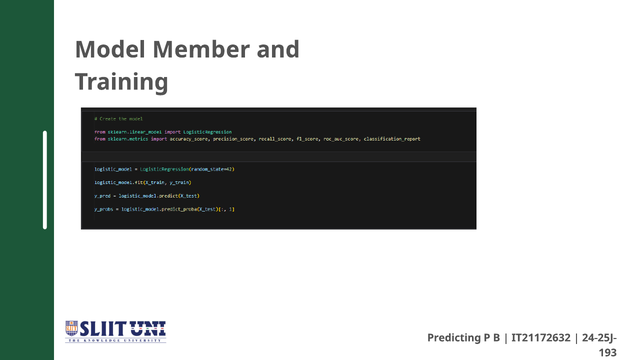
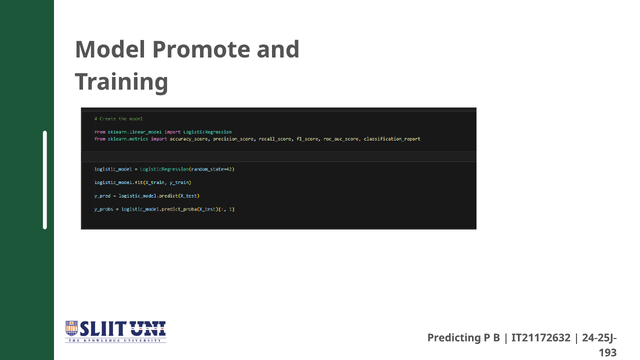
Member: Member -> Promote (201, 50)
